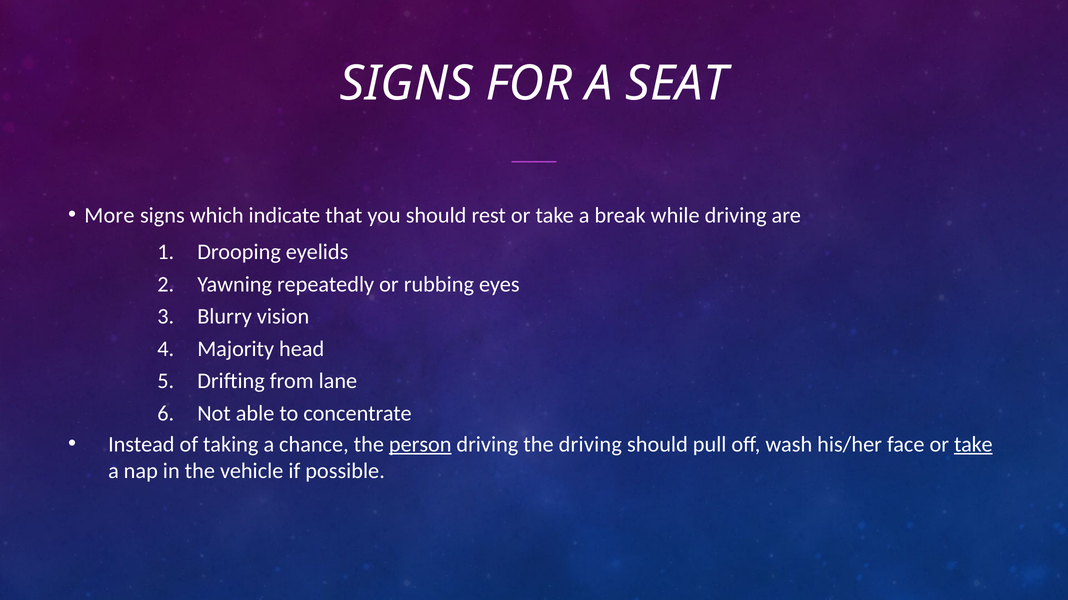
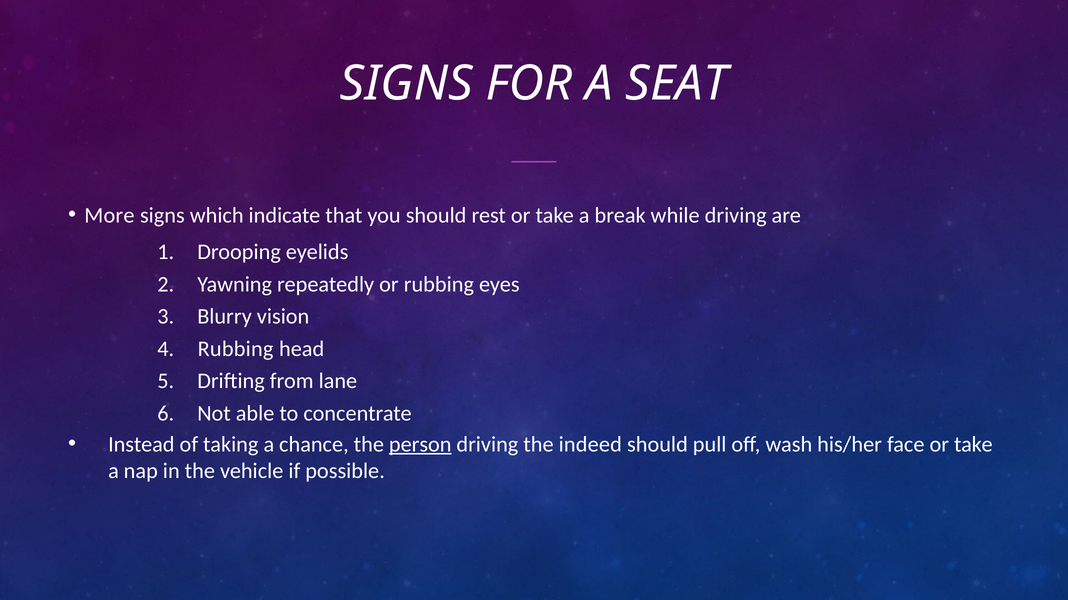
Majority: Majority -> Rubbing (236, 349)
the driving: driving -> indeed (590, 445)
take underline: present -> none (973, 445)
